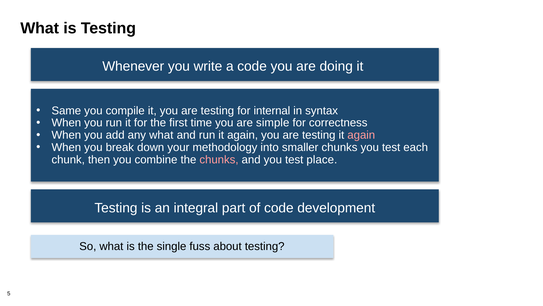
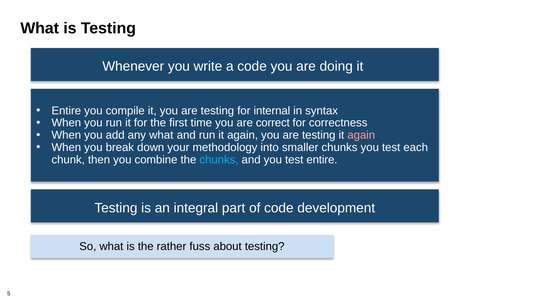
Same: Same -> Entire (66, 110)
simple: simple -> correct (273, 123)
chunks colour: pink -> light blue (219, 159)
test place: place -> entire (322, 159)
single: single -> rather (172, 246)
